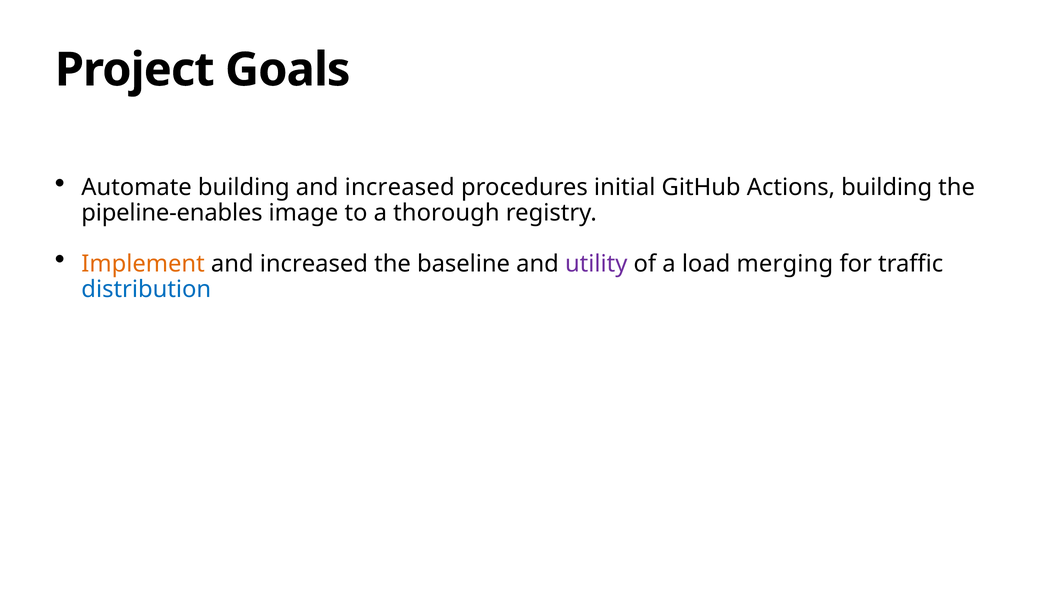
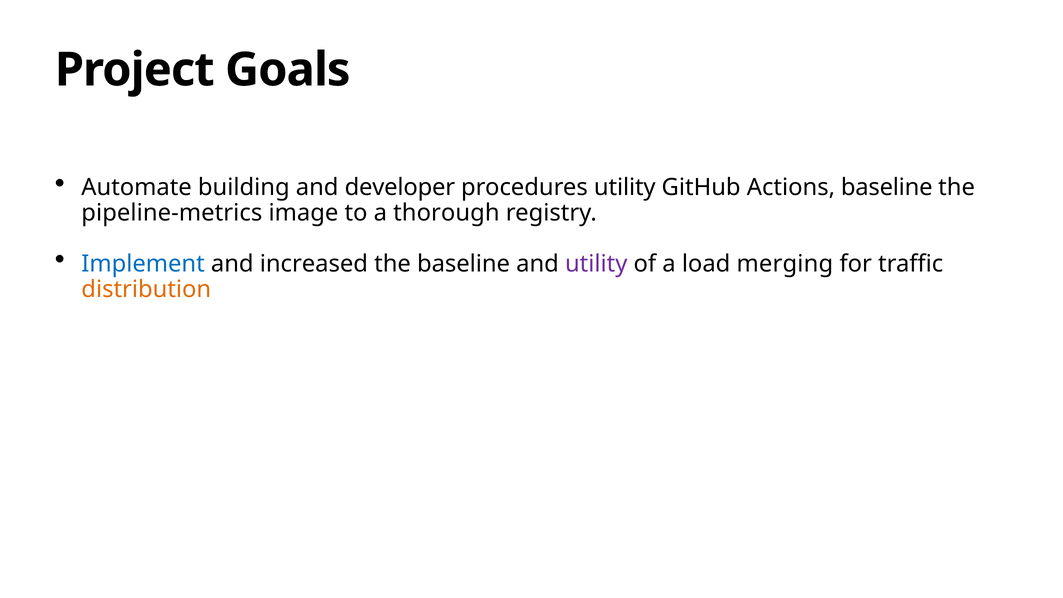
building and increased: increased -> developer (400, 187)
procedures initial: initial -> utility (625, 187)
Actions building: building -> baseline (887, 187)
pipeline-enables: pipeline-enables -> pipeline-metrics (172, 213)
Implement colour: orange -> blue (143, 264)
distribution colour: blue -> orange (146, 289)
